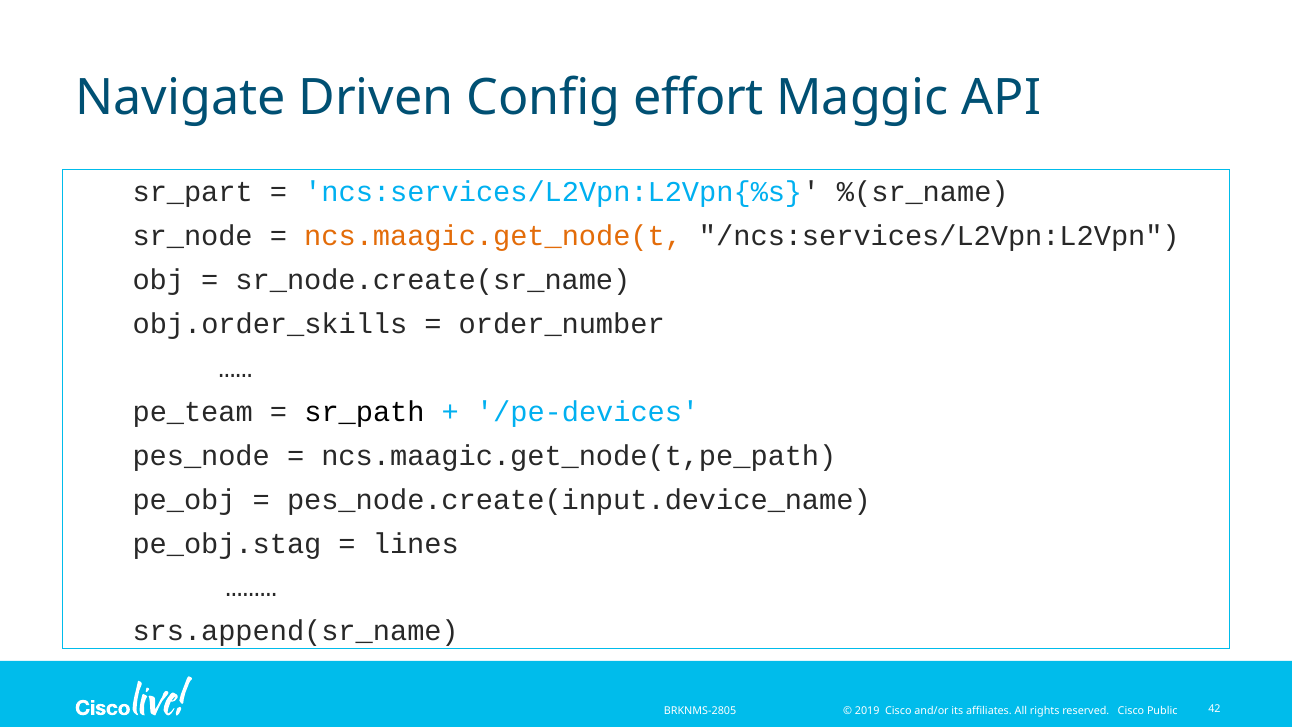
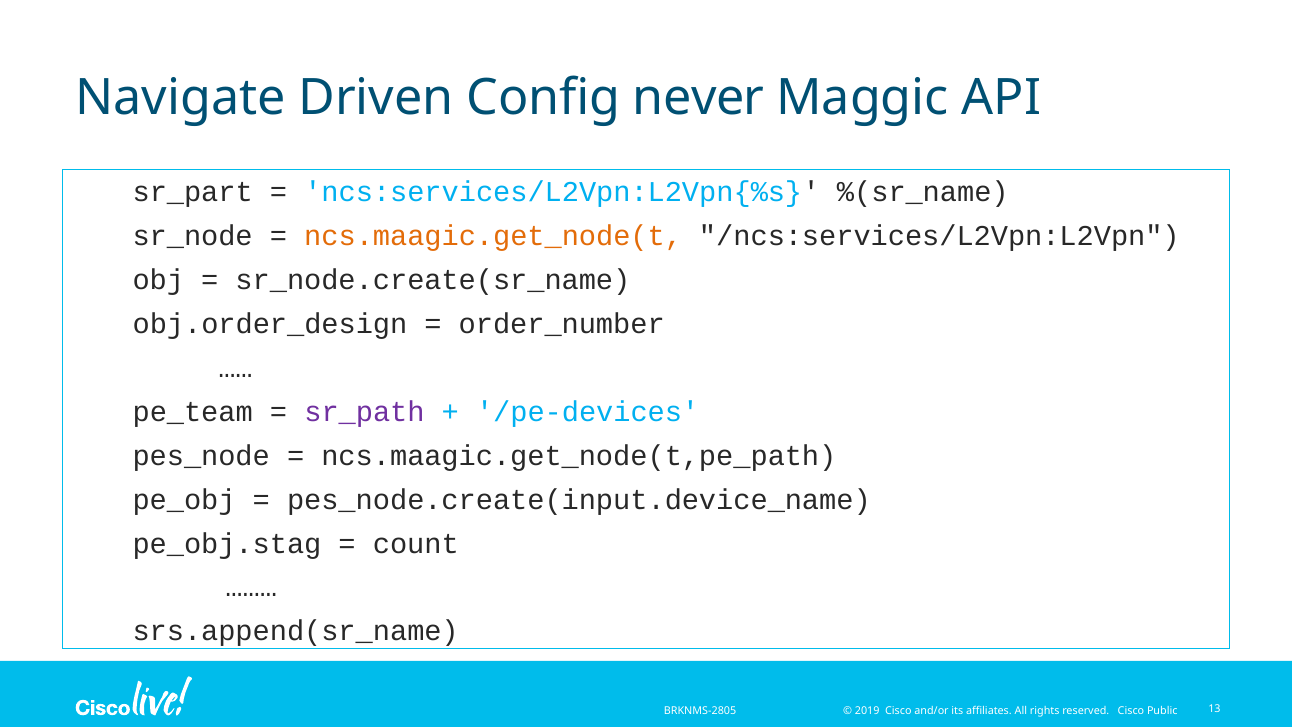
effort: effort -> never (699, 98)
obj.order_skills: obj.order_skills -> obj.order_design (270, 324)
sr_path colour: black -> purple (364, 412)
lines: lines -> count (416, 543)
42: 42 -> 13 (1214, 709)
